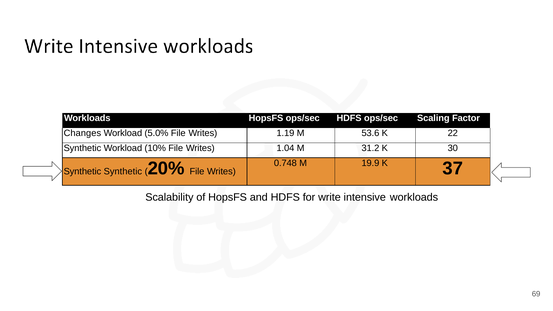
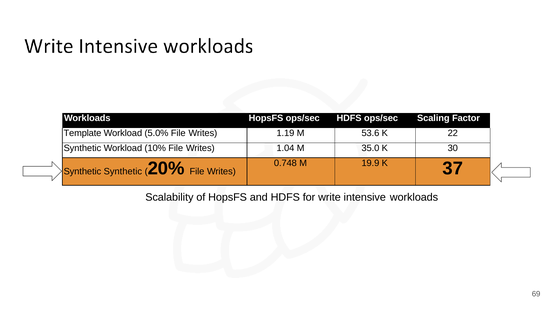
Changes: Changes -> Template (82, 133)
31.2: 31.2 -> 35.0 (370, 148)
